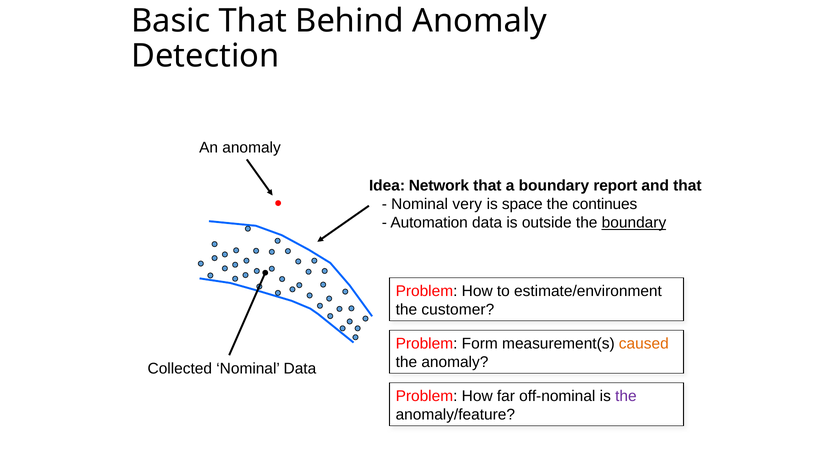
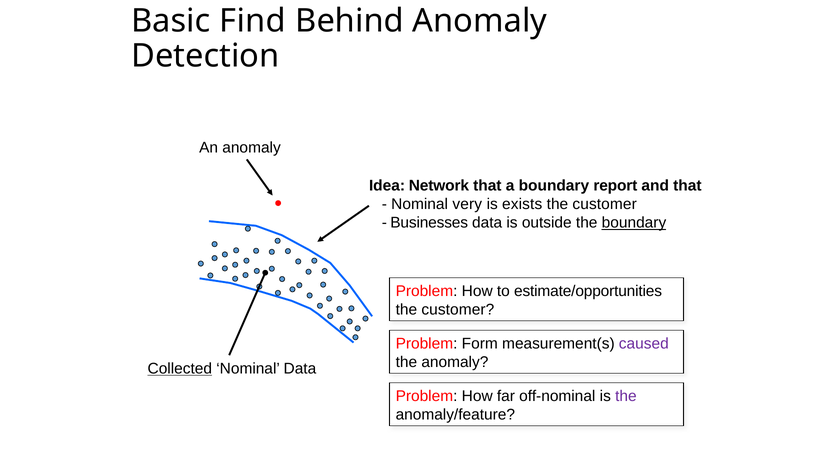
Basic That: That -> Find (253, 21)
space: space -> exists (522, 204)
continues: continues -> customer (605, 204)
Automation: Automation -> Businesses (429, 223)
estimate/environment: estimate/environment -> estimate/opportunities (588, 291)
caused colour: orange -> purple (644, 344)
Collected underline: none -> present (180, 369)
